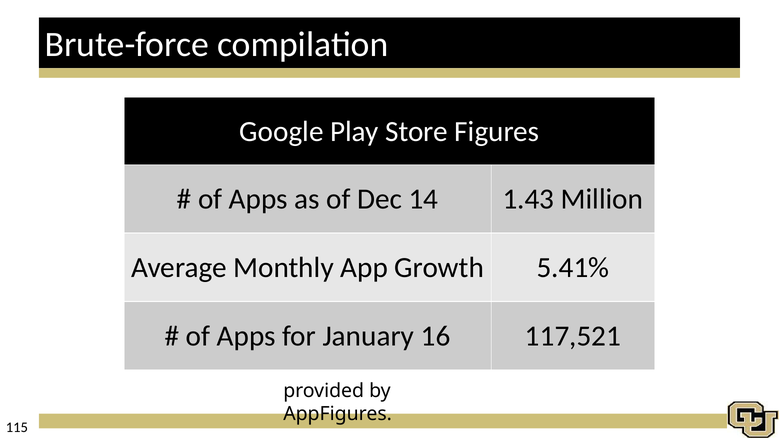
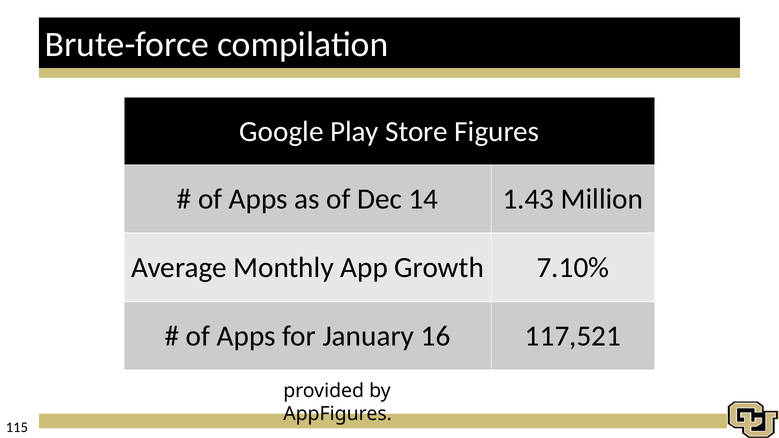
5.41%: 5.41% -> 7.10% (573, 268)
